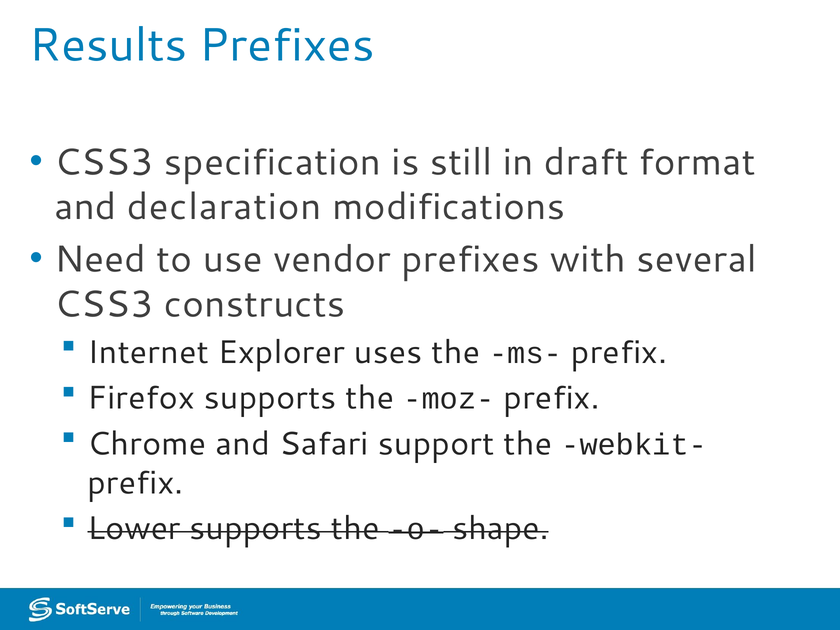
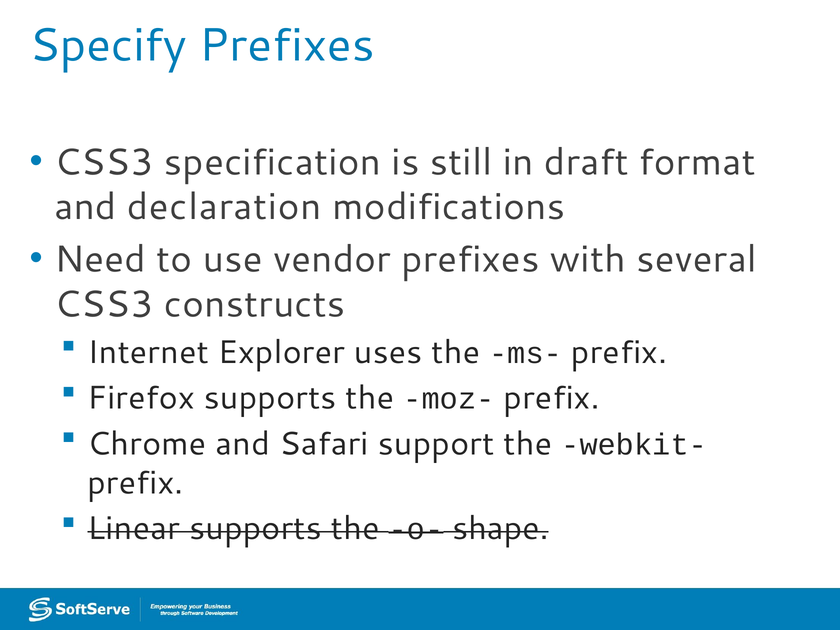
Results: Results -> Specify (108, 45)
Lower: Lower -> Linear (134, 529)
